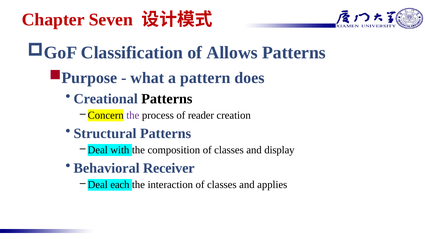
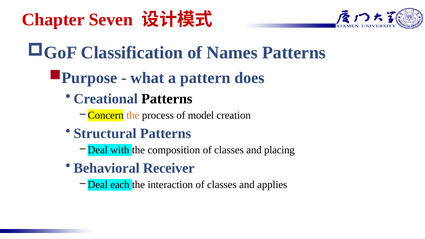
Allows: Allows -> Names (232, 53)
the colour: purple -> orange (133, 115)
reader: reader -> model (201, 115)
display: display -> placing (279, 150)
